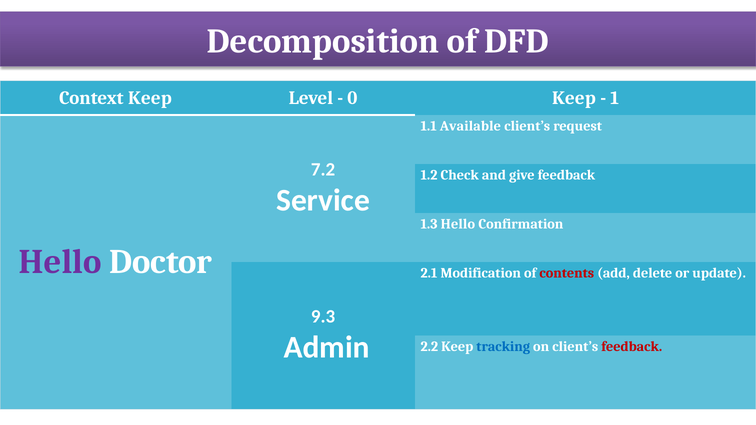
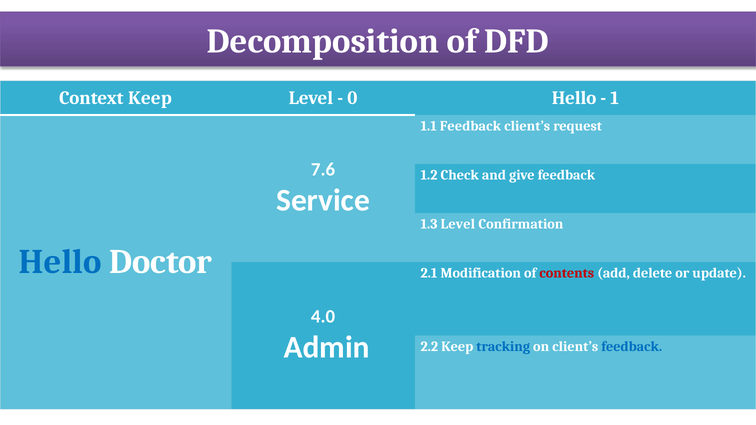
0 Keep: Keep -> Hello (574, 98)
1.1 Available: Available -> Feedback (470, 126)
7.2: 7.2 -> 7.6 (323, 170)
1.3 Hello: Hello -> Level (458, 224)
Hello colour: purple -> blue (60, 262)
9.3: 9.3 -> 4.0 (323, 317)
feedback colour: red -> blue (632, 347)
